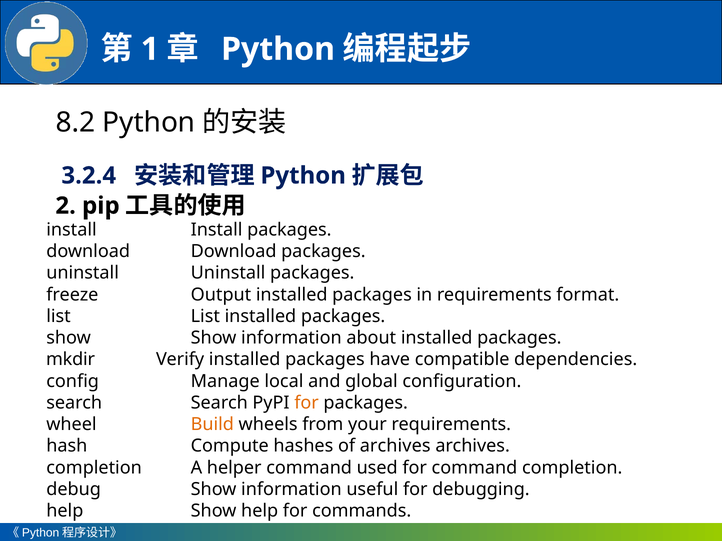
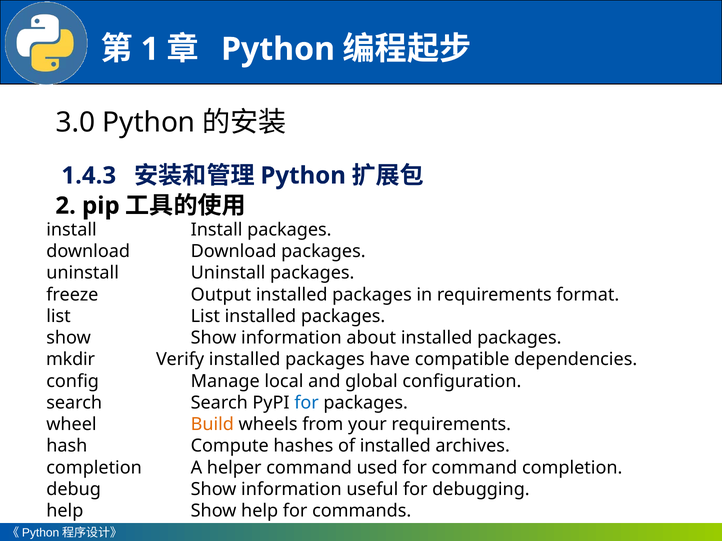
8.2: 8.2 -> 3.0 (75, 123)
3.2.4: 3.2.4 -> 1.4.3 (89, 176)
for colour: orange -> blue (307, 403)
of archives: archives -> installed (395, 446)
